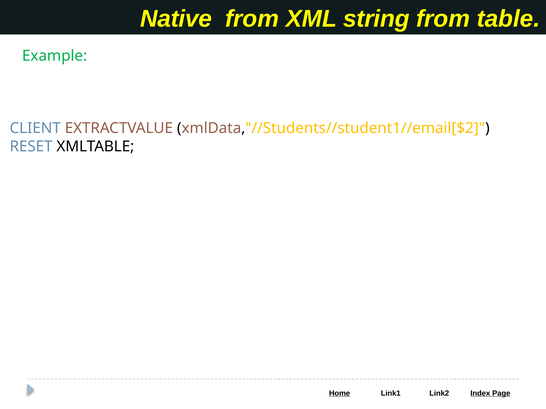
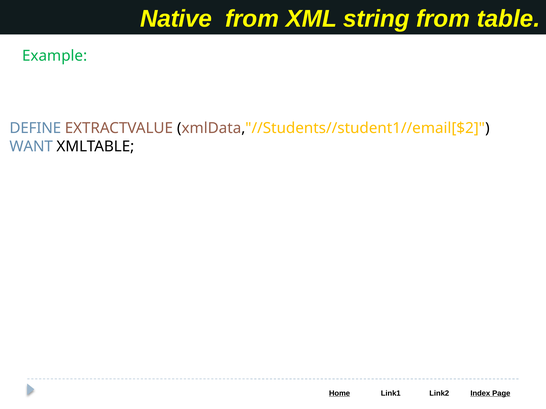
CLIENT: CLIENT -> DEFINE (35, 128)
RESET: RESET -> WANT (31, 147)
